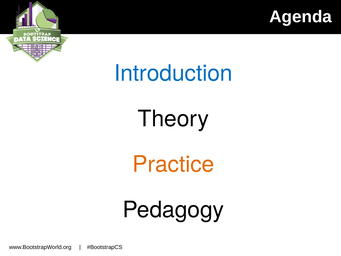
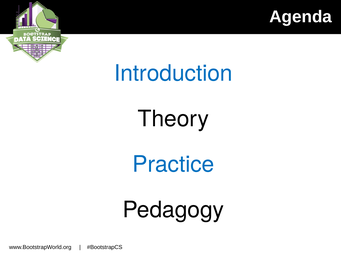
Practice colour: orange -> blue (173, 164)
